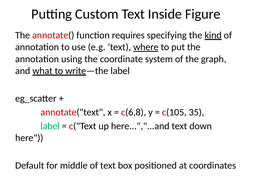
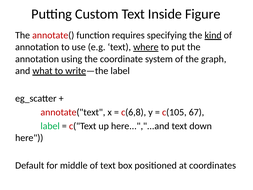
35: 35 -> 67 (196, 112)
